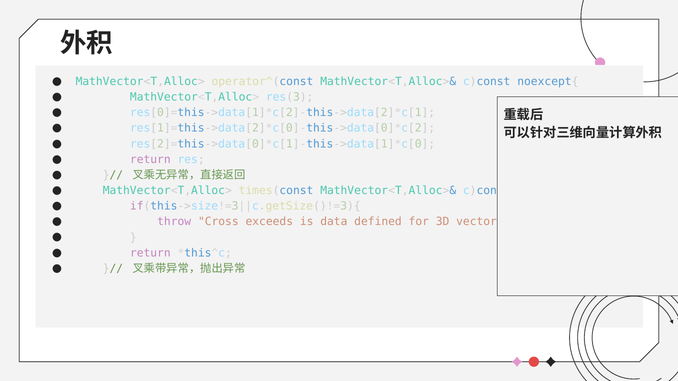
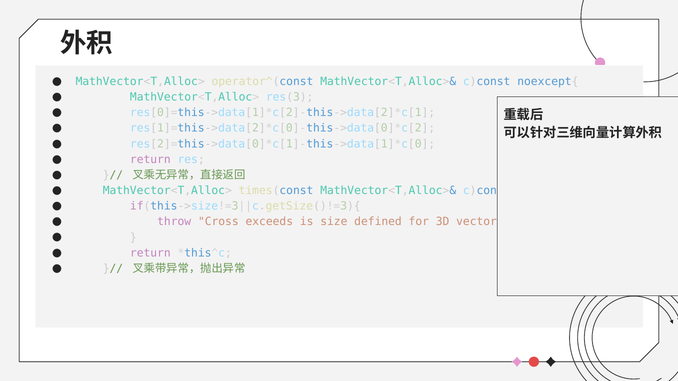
data: data -> size (334, 222)
